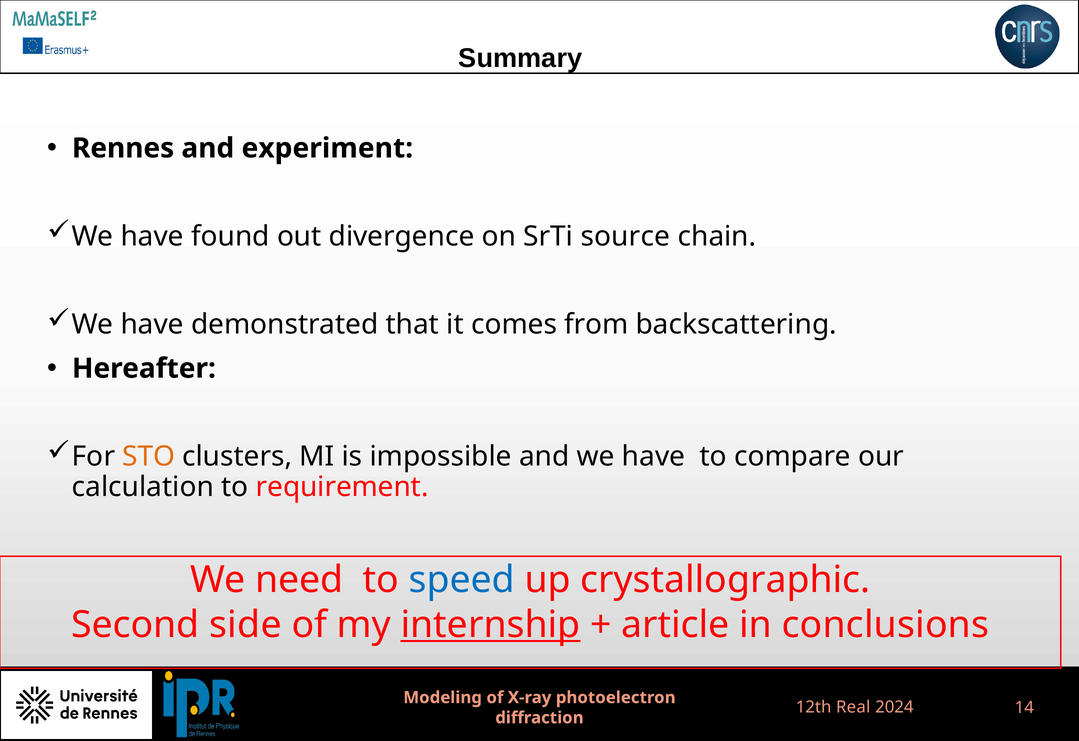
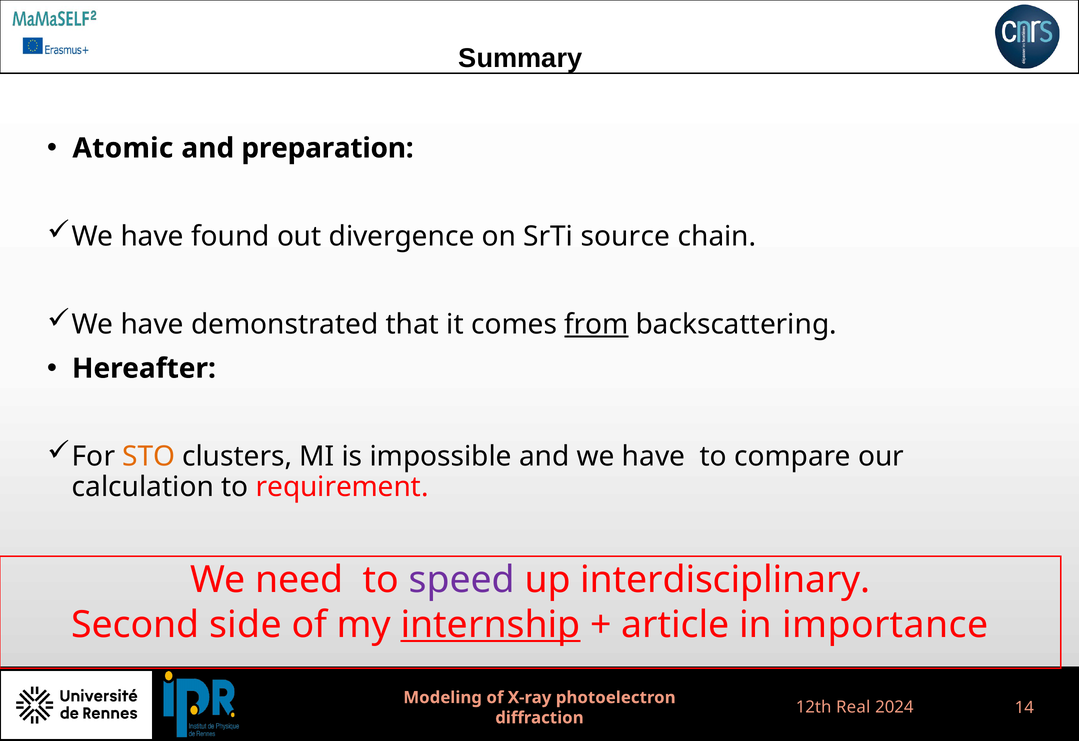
Rennes: Rennes -> Atomic (123, 148)
experiment: experiment -> preparation (328, 148)
from underline: none -> present (596, 325)
speed colour: blue -> purple (462, 581)
crystallographic: crystallographic -> interdisciplinary (725, 581)
conclusions: conclusions -> importance (885, 626)
